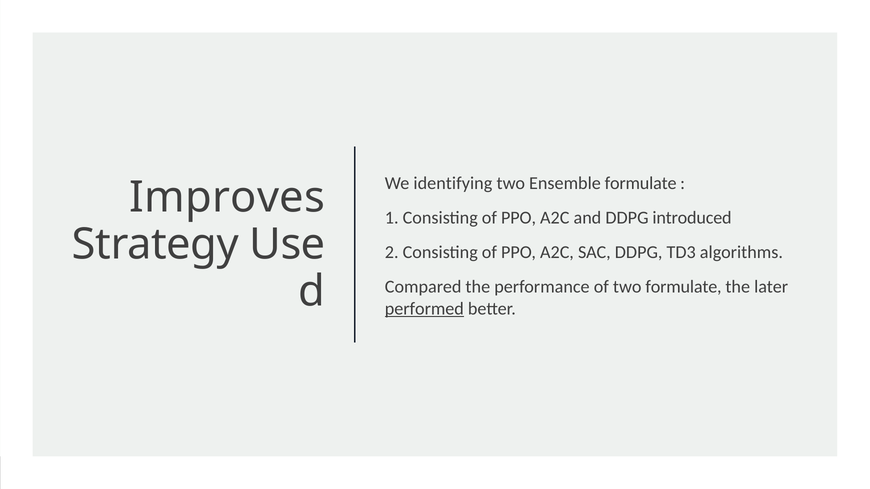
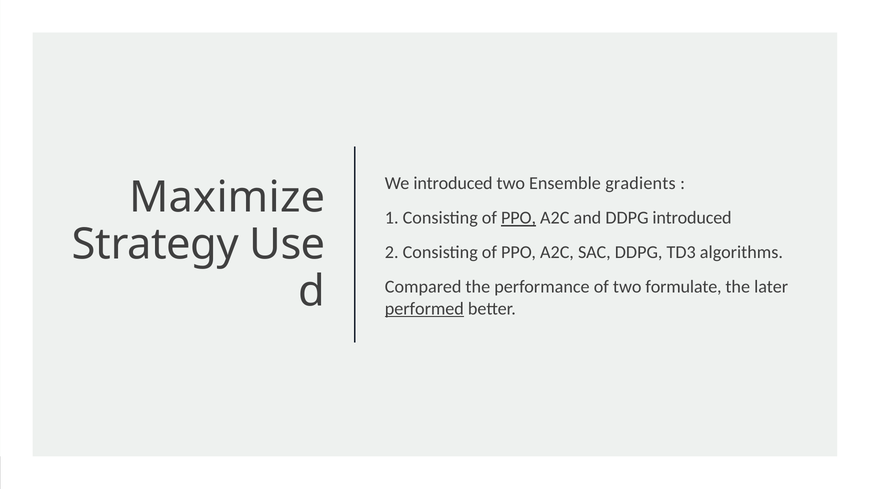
We identifying: identifying -> introduced (453, 184)
Ensemble formulate: formulate -> gradients (640, 184)
Improves: Improves -> Maximize (227, 198)
PPO underline: none -> present (519, 218)
